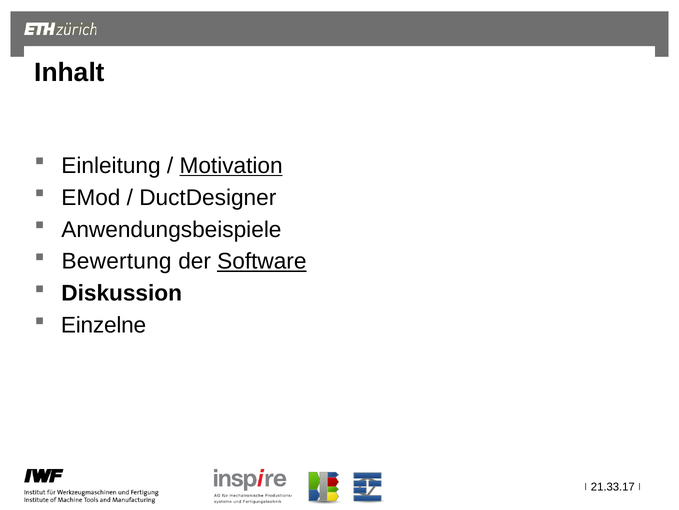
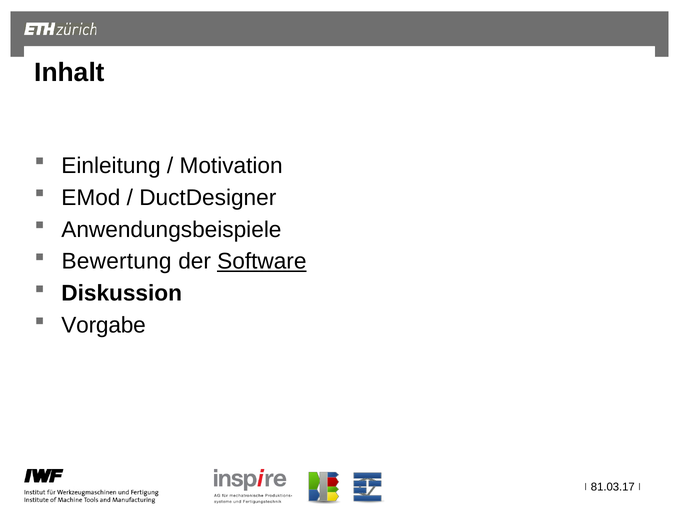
Motivation underline: present -> none (231, 165)
Einzelne: Einzelne -> Vorgabe (104, 325)
21.33.17: 21.33.17 -> 81.03.17 (613, 487)
